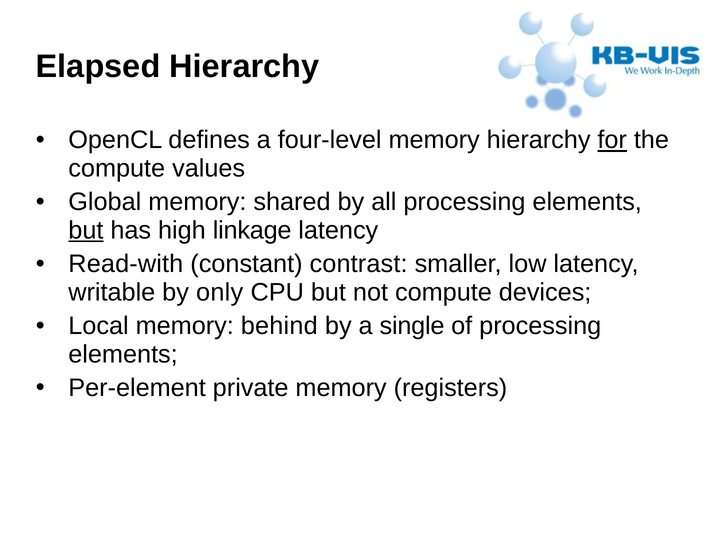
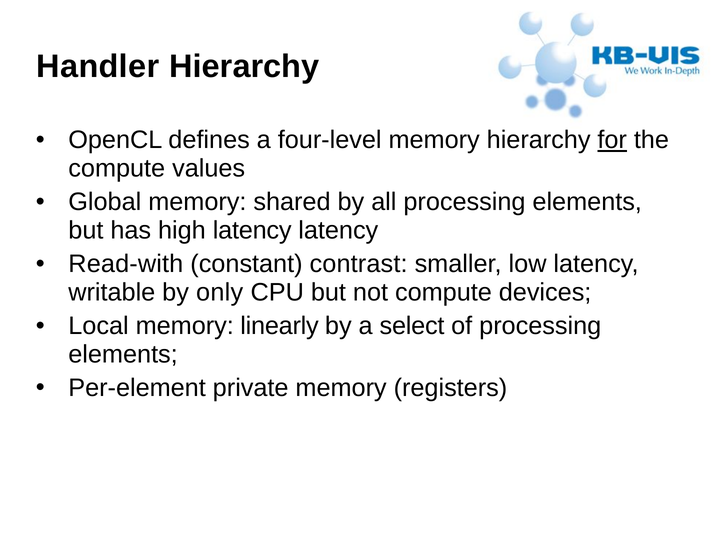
Elapsed: Elapsed -> Handler (98, 66)
but underline: present -> none (86, 230)
high linkage: linkage -> latency (252, 230)
behind: behind -> linearly (280, 326)
single: single -> select (412, 326)
